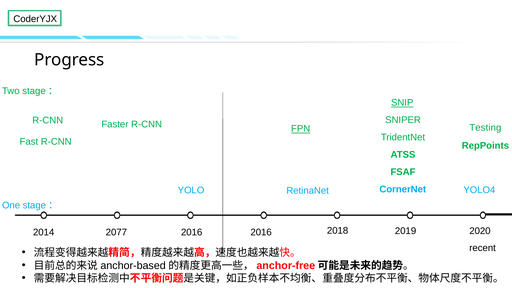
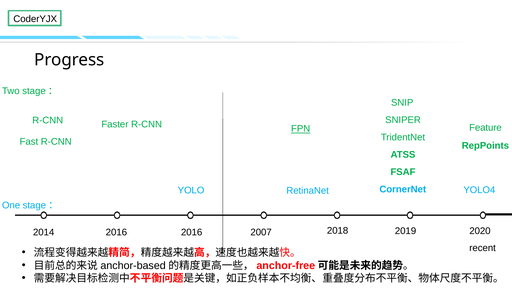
SNIP underline: present -> none (402, 103)
Testing: Testing -> Feature (485, 128)
2014 2077: 2077 -> 2016 (116, 232)
2016 2016: 2016 -> 2007 (261, 232)
